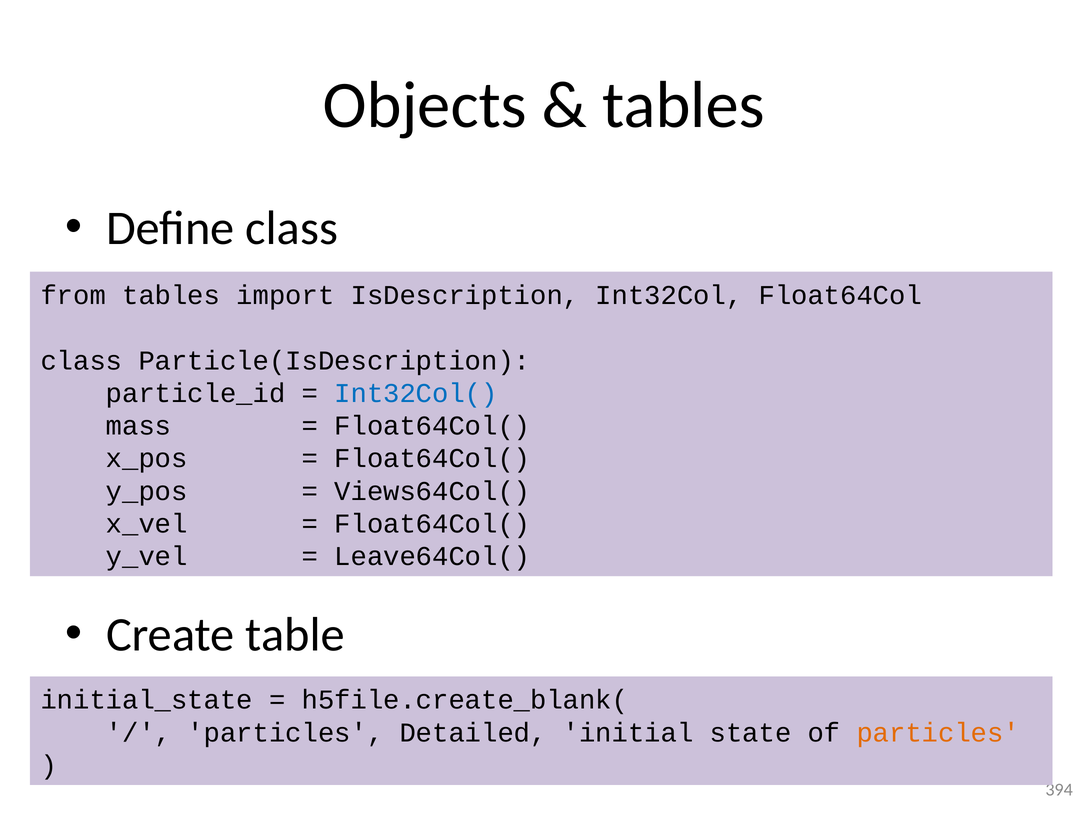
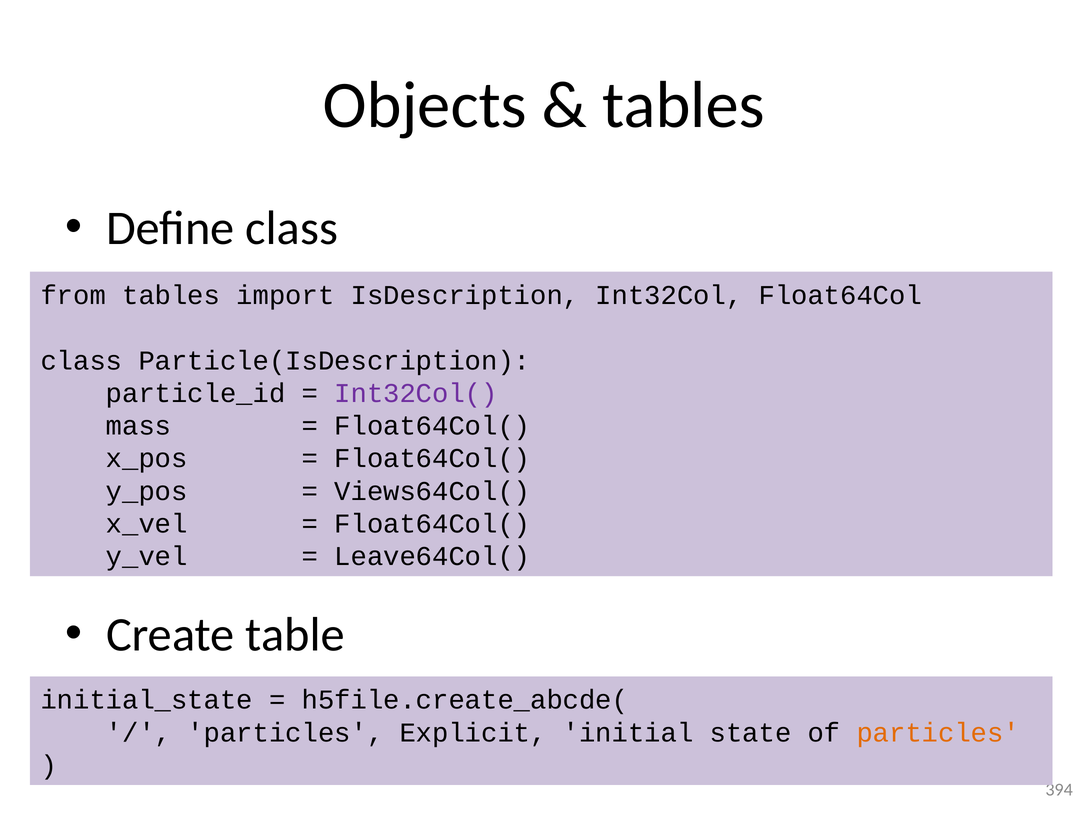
Int32Col( colour: blue -> purple (416, 393)
h5file.create_blank(: h5file.create_blank( -> h5file.create_abcde( (465, 700)
Detailed: Detailed -> Explicit (473, 733)
